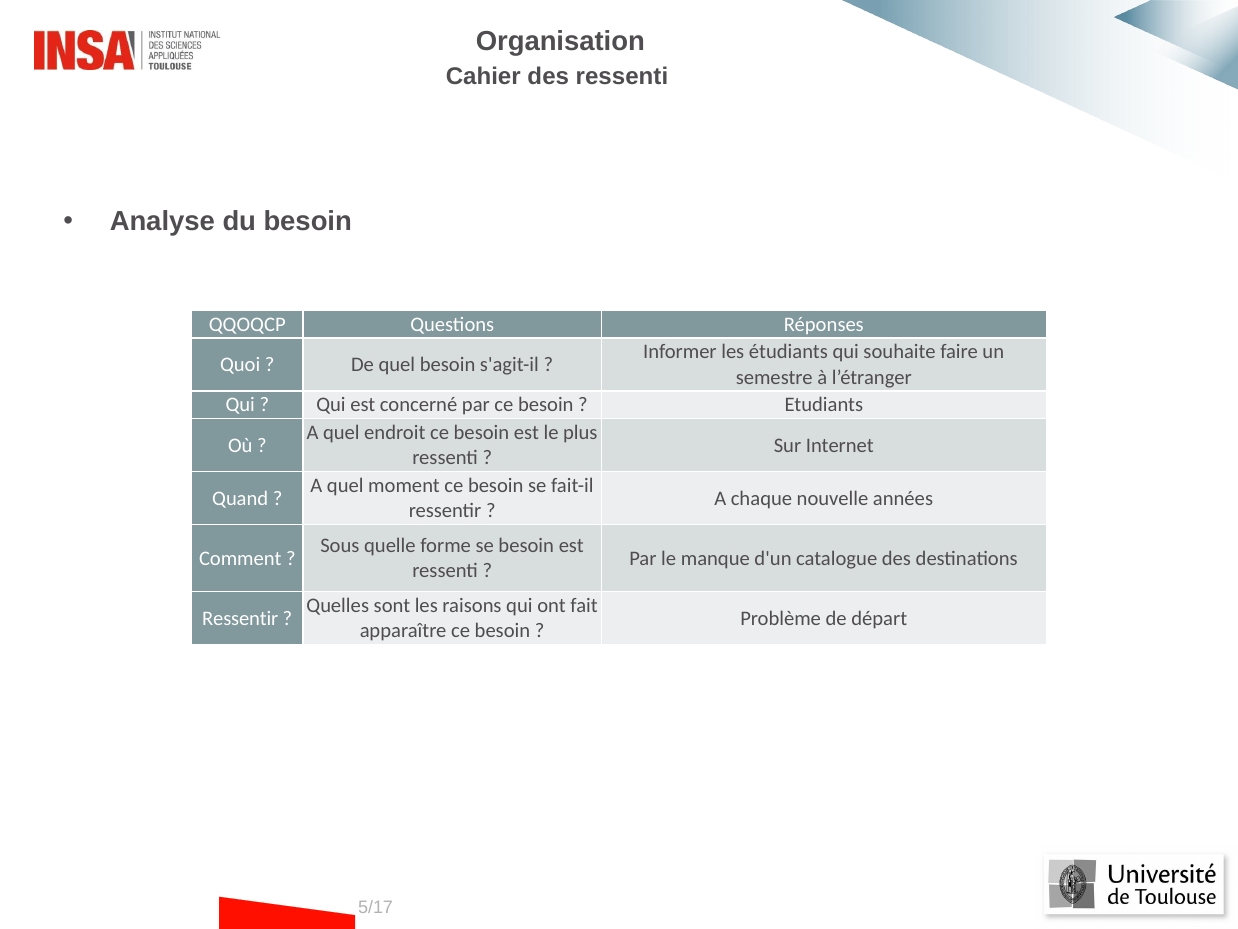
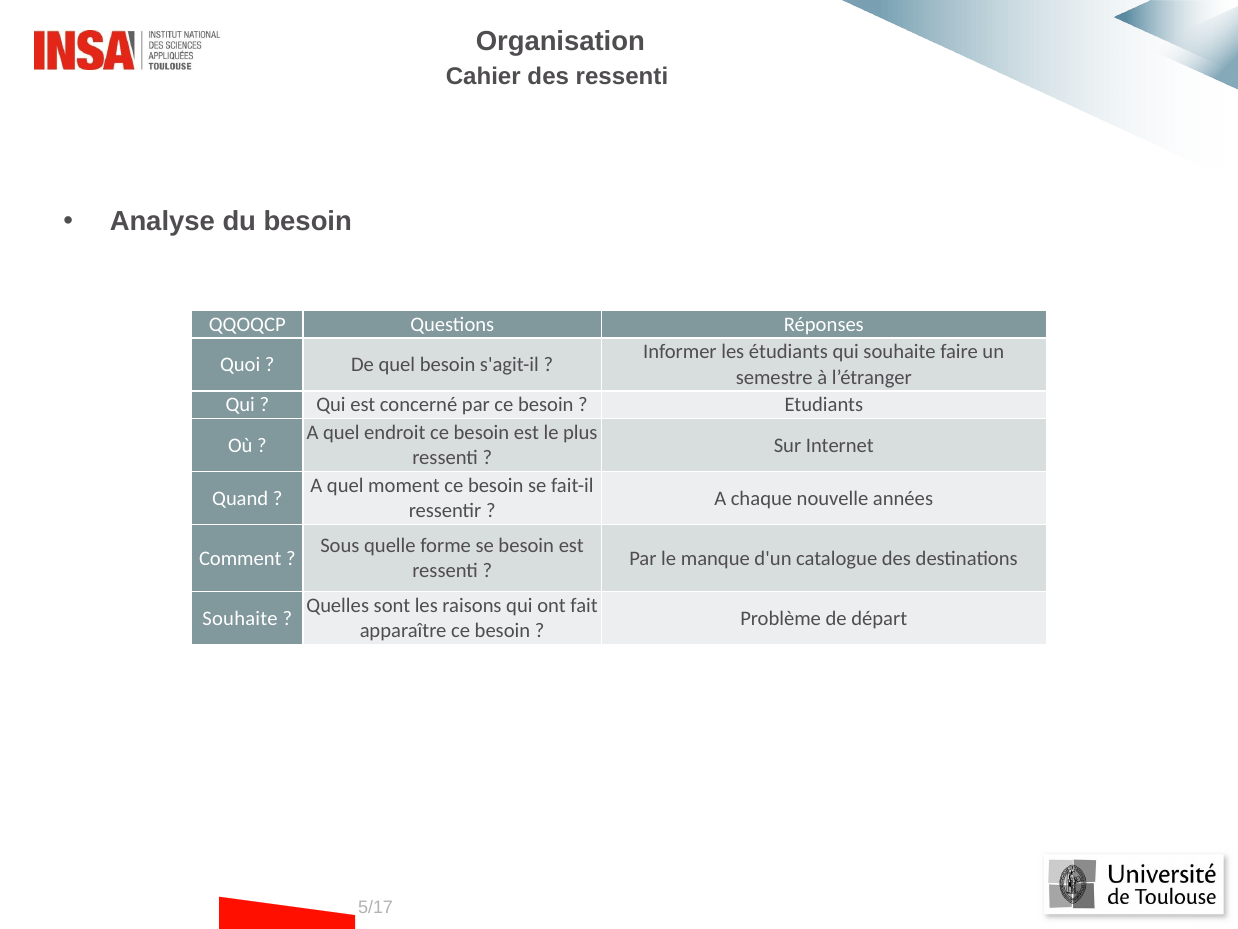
Ressentir: Ressentir -> Souhaite (240, 618)
